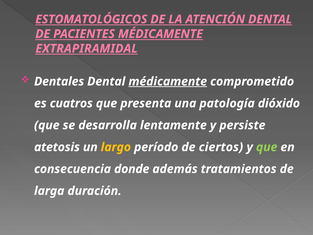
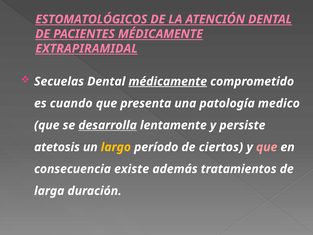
Dentales: Dentales -> Secuelas (59, 81)
cuatros: cuatros -> cuando (71, 103)
dióxido: dióxido -> medico (279, 103)
desarrolla underline: none -> present (108, 125)
que colour: light green -> pink (267, 147)
donde: donde -> existe (132, 169)
